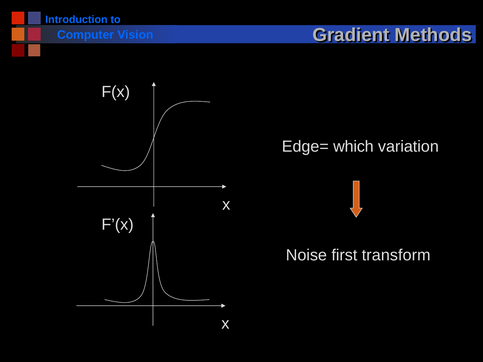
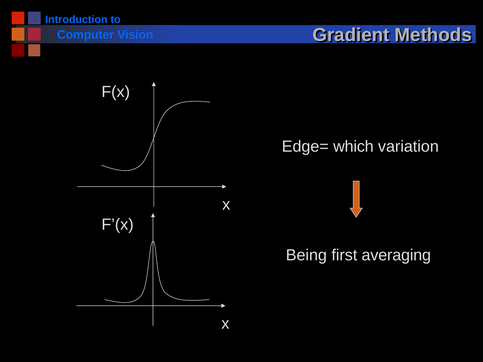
Noise: Noise -> Being (306, 255)
transform: transform -> averaging (396, 255)
